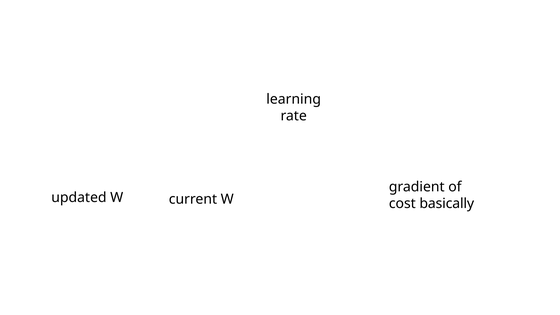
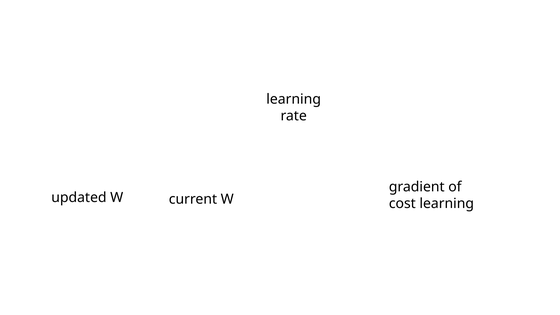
cost basically: basically -> learning (447, 204)
